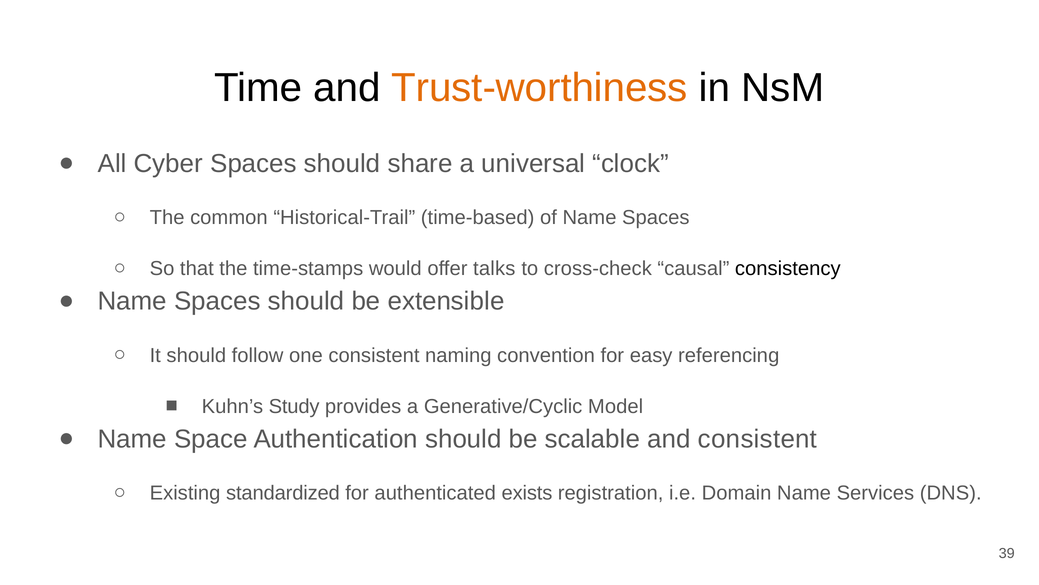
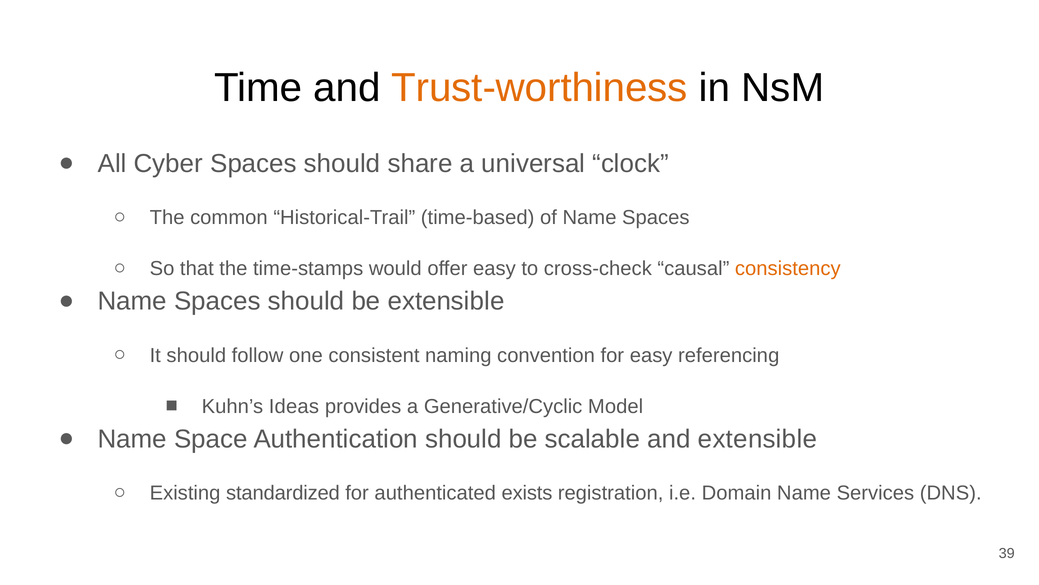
offer talks: talks -> easy (494, 268)
consistency colour: black -> orange (788, 268)
Study: Study -> Ideas (294, 406)
and consistent: consistent -> extensible (758, 439)
